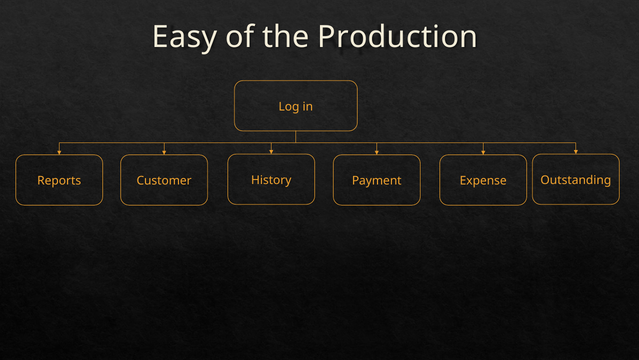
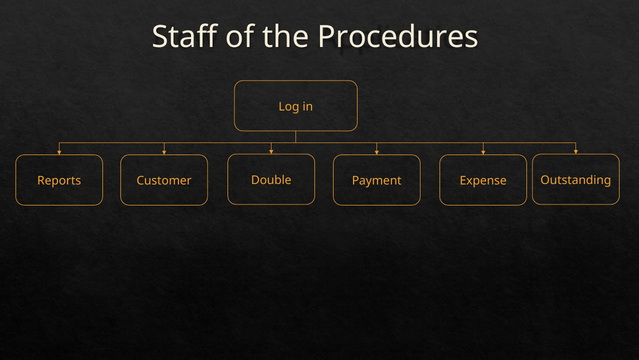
Easy: Easy -> Staff (185, 37)
Production: Production -> Procedures (398, 37)
History: History -> Double (271, 180)
